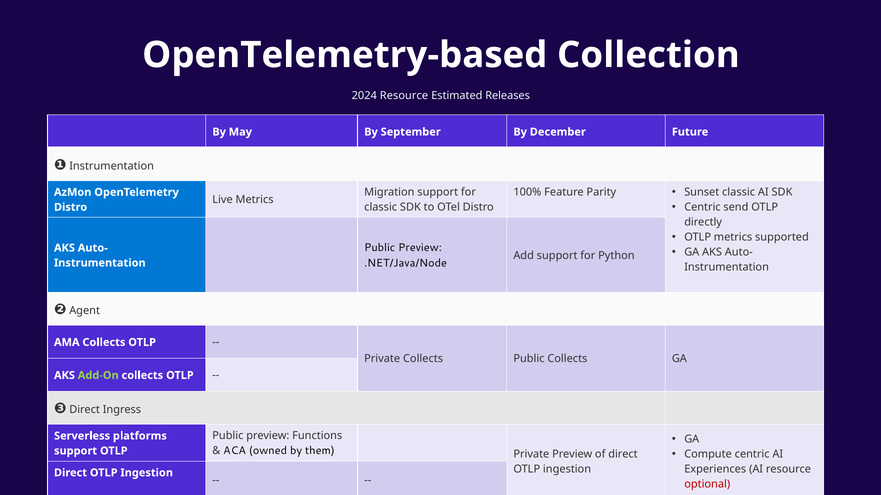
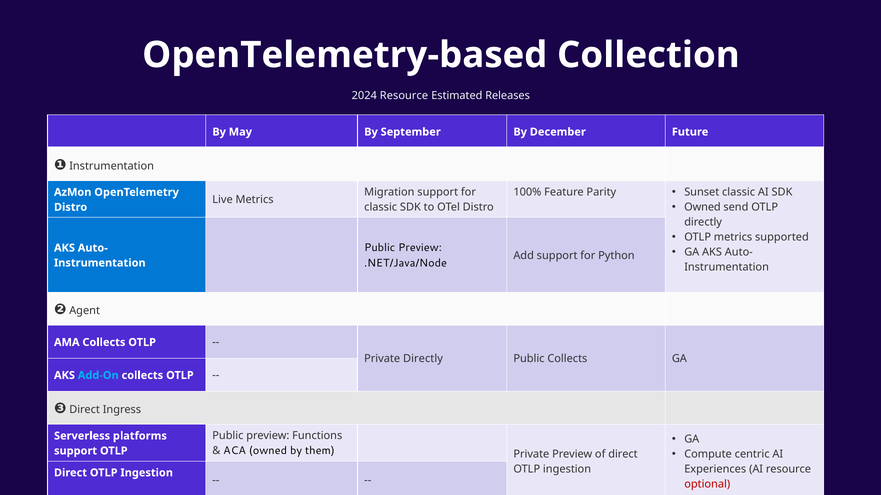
Centric: Centric -> Owned (702, 207)
Private Collects: Collects -> Directly (423, 359)
Add-On colour: light green -> light blue (98, 376)
